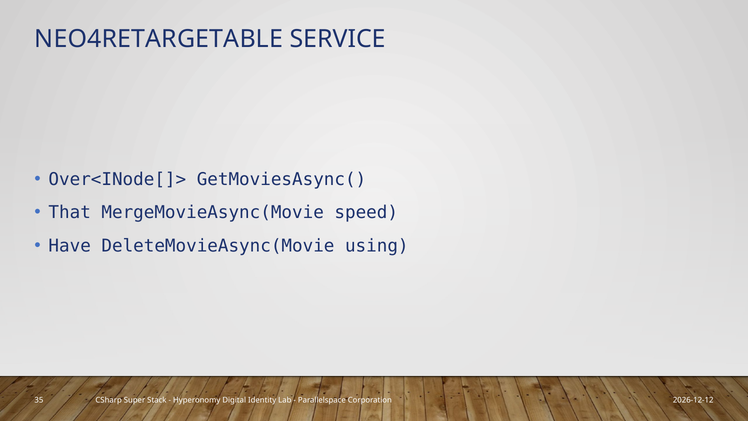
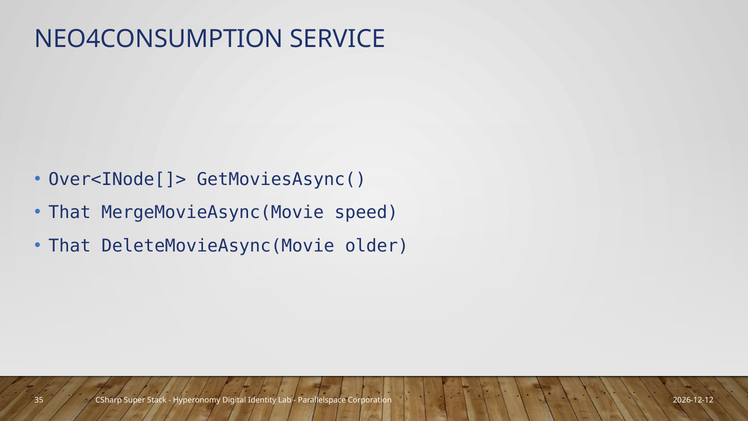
NEO4RETARGETABLE: NEO4RETARGETABLE -> NEO4CONSUMPTION (159, 39)
Have: Have -> That (70, 246)
using: using -> older (377, 246)
